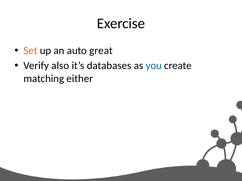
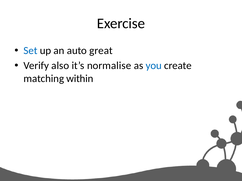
Set colour: orange -> blue (31, 51)
databases: databases -> normalise (109, 66)
either: either -> within (80, 79)
